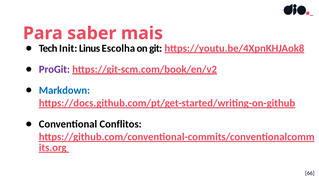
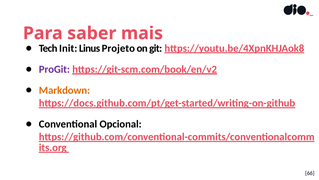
Escolha: Escolha -> Projeto (118, 48)
Markdown colour: blue -> orange (64, 90)
Conflitos: Conflitos -> Opcional (121, 124)
